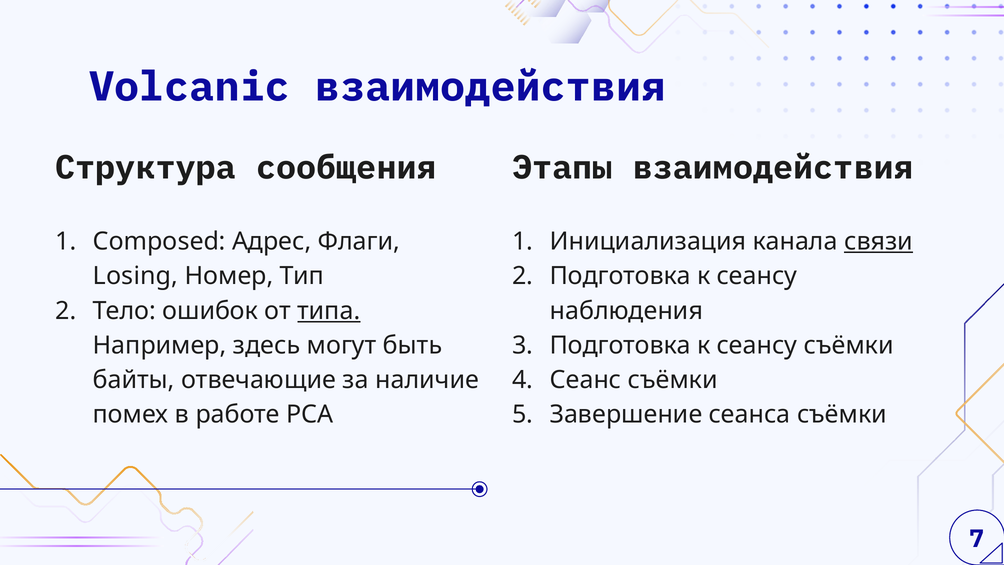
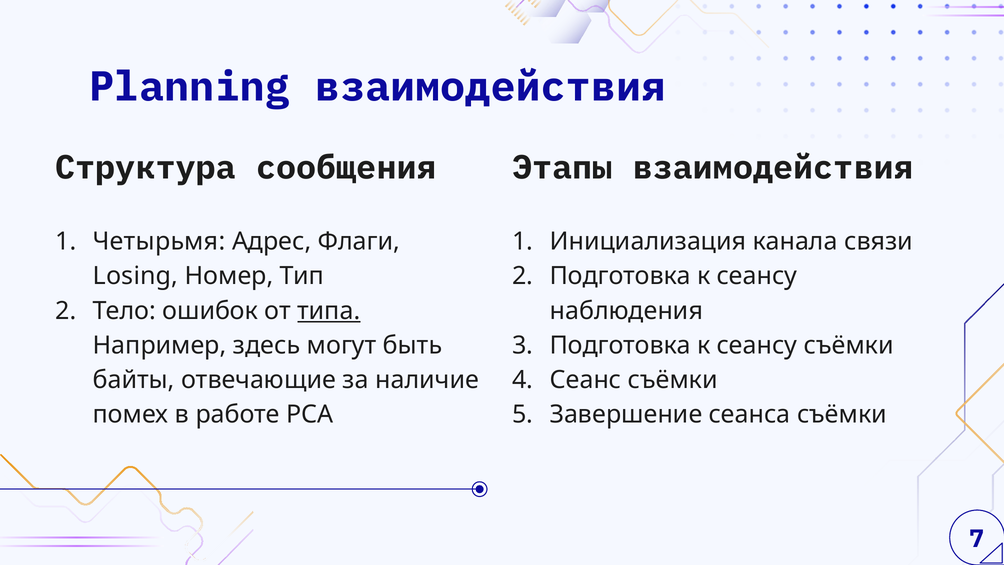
Volcanic: Volcanic -> Planning (189, 87)
Composed: Composed -> Четырьмя (159, 241)
связи underline: present -> none (879, 241)
